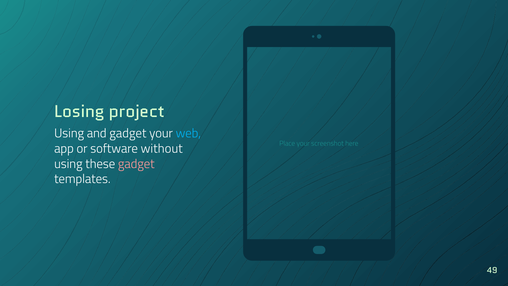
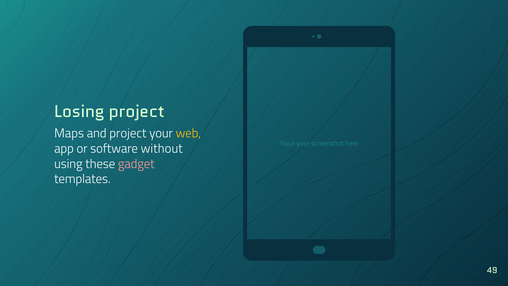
Using: Using -> Maps (69, 133)
and gadget: gadget -> project (128, 133)
web colour: light blue -> yellow (188, 133)
